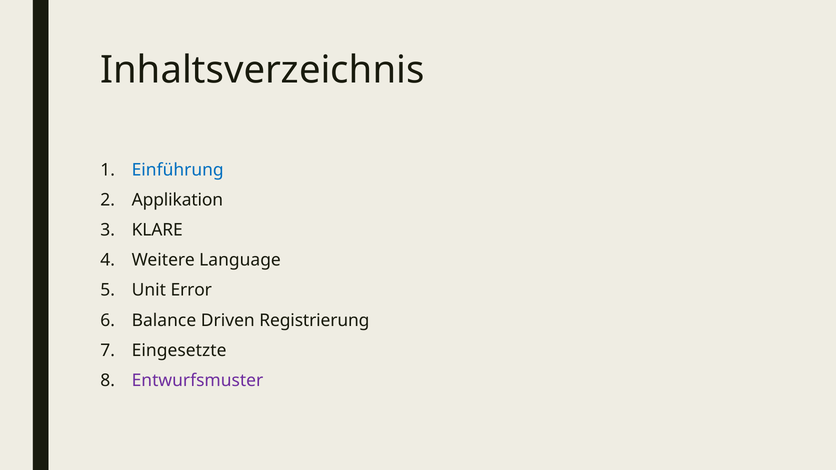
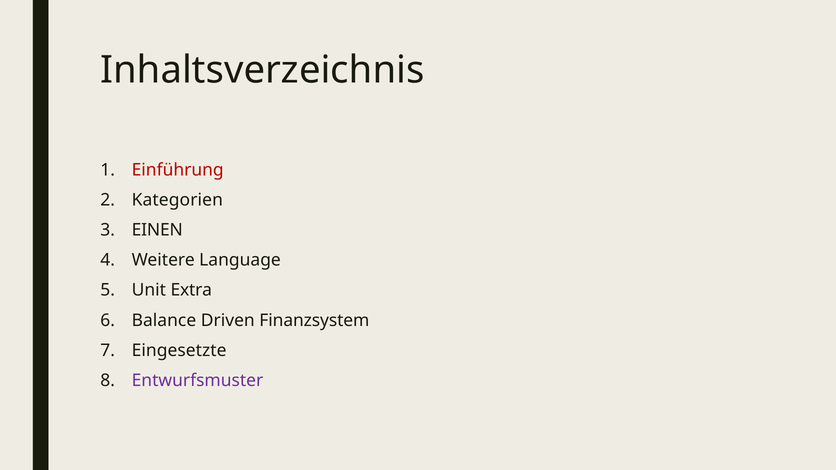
Einführung colour: blue -> red (178, 170)
Applikation: Applikation -> Kategorien (177, 200)
KLARE: KLARE -> EINEN (157, 230)
Error: Error -> Extra (191, 290)
Registrierung: Registrierung -> Finanzsystem (314, 320)
